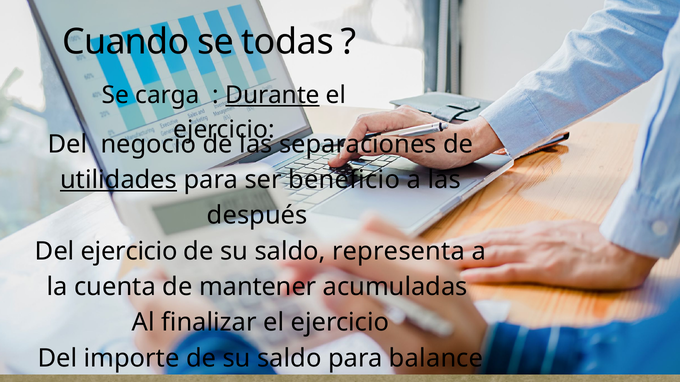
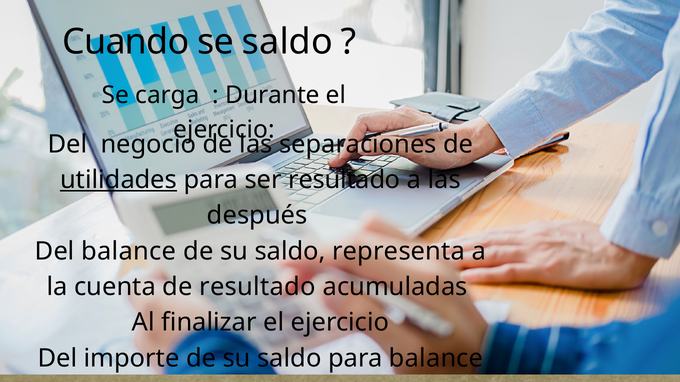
se todas: todas -> saldo (287, 42)
Durante underline: present -> none (272, 95)
ser beneficio: beneficio -> resultado (344, 180)
Del ejercicio: ejercicio -> balance (129, 252)
de mantener: mantener -> resultado (258, 287)
